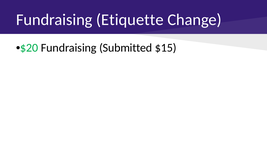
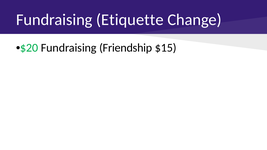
Submitted: Submitted -> Friendship (126, 48)
